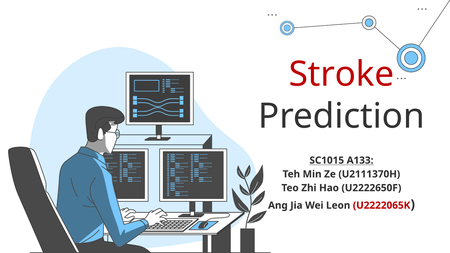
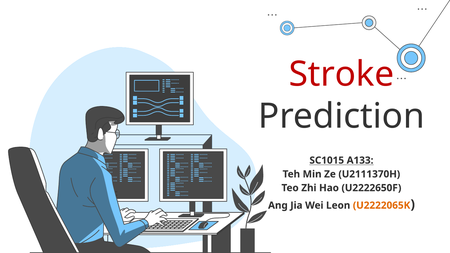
U2222065K colour: red -> orange (382, 205)
